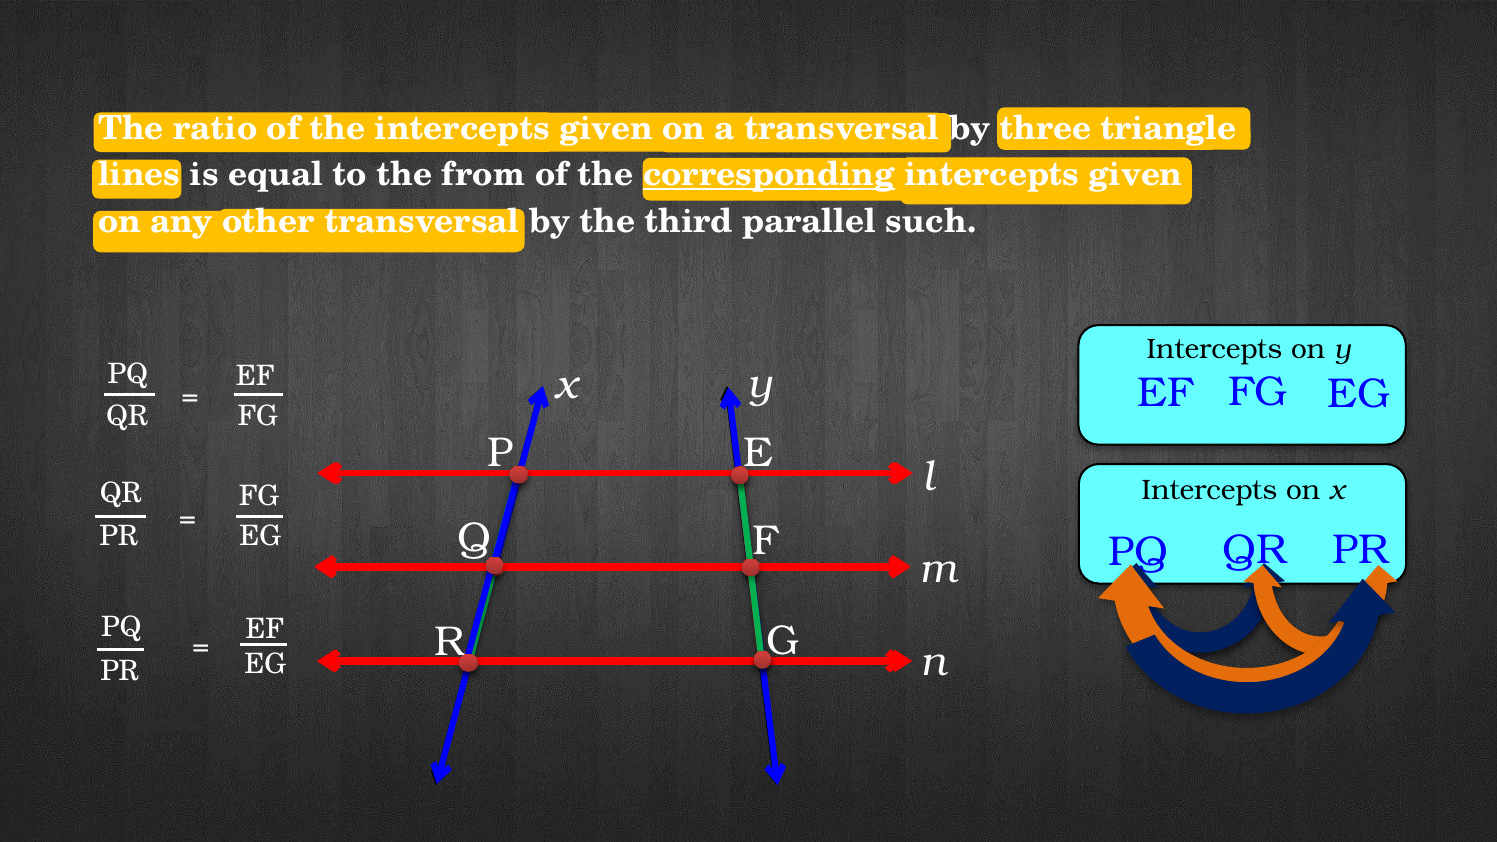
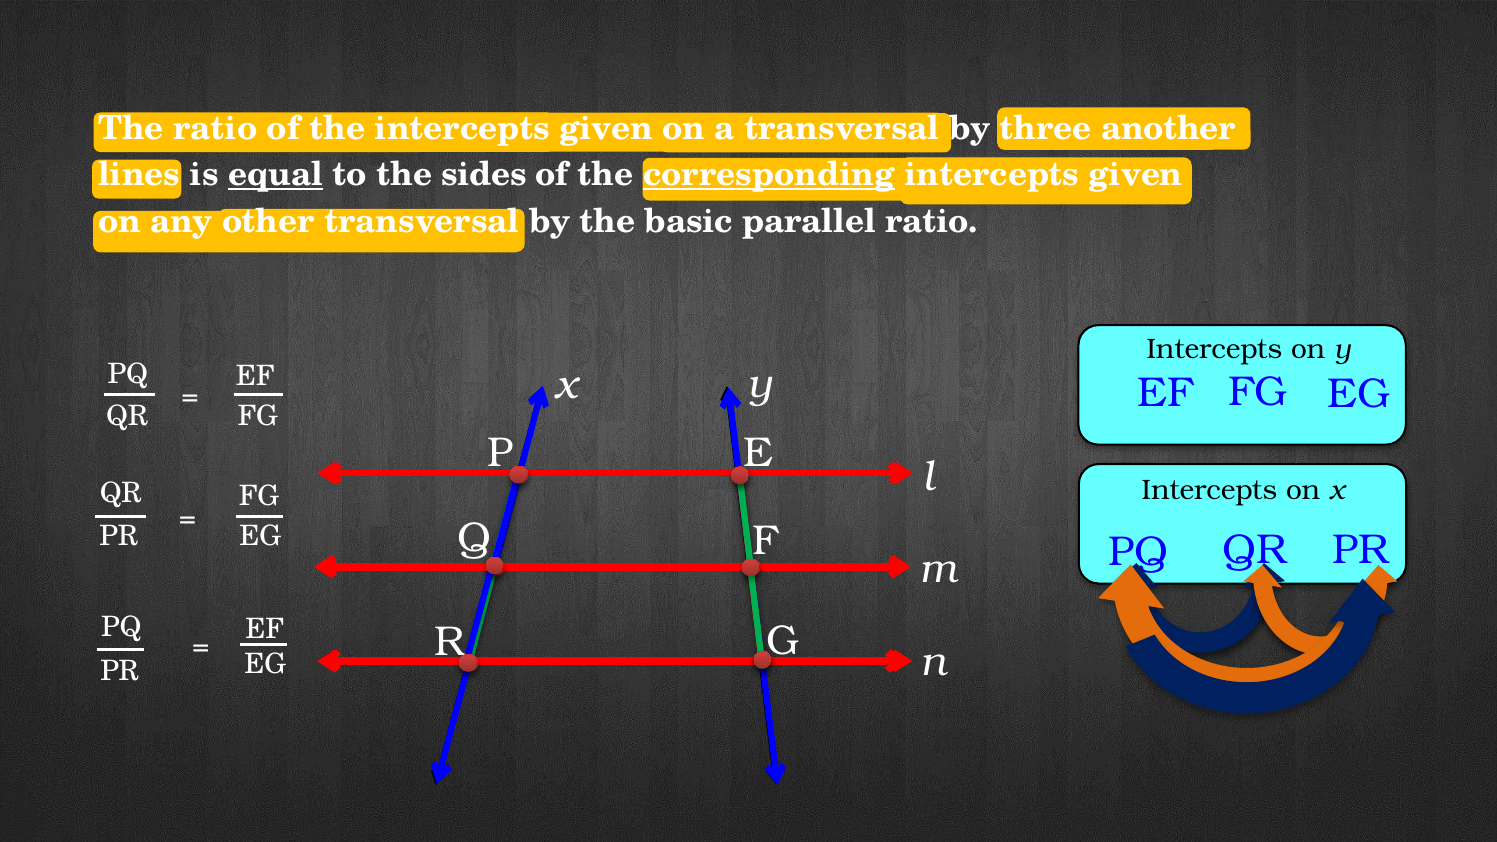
triangle: triangle -> another (1168, 128)
equal underline: none -> present (276, 175)
from: from -> sides (484, 175)
third: third -> basic (689, 221)
parallel such: such -> ratio (931, 221)
